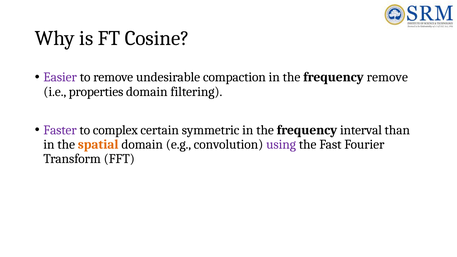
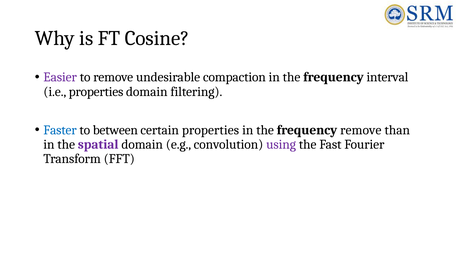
frequency remove: remove -> interval (387, 77)
Faster colour: purple -> blue (60, 130)
complex: complex -> between (115, 130)
certain symmetric: symmetric -> properties (210, 130)
frequency interval: interval -> remove (361, 130)
spatial colour: orange -> purple (98, 144)
